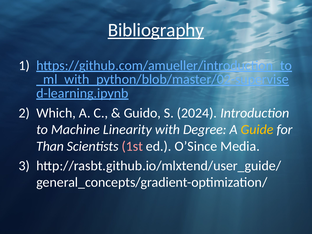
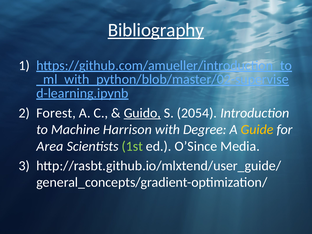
Which: Which -> Forest (56, 113)
Guido underline: none -> present (142, 113)
2024: 2024 -> 2054 (197, 113)
Linearity: Linearity -> Harrison (127, 130)
Than: Than -> Area (50, 146)
1st colour: pink -> light green (132, 146)
